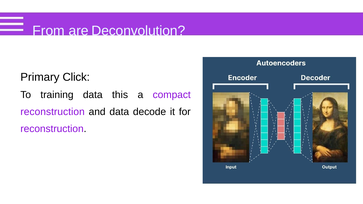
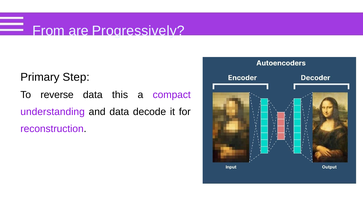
Deconvolution: Deconvolution -> Progressively (138, 31)
Click: Click -> Step (76, 77)
training: training -> reverse (57, 95)
reconstruction: reconstruction -> understanding (53, 112)
